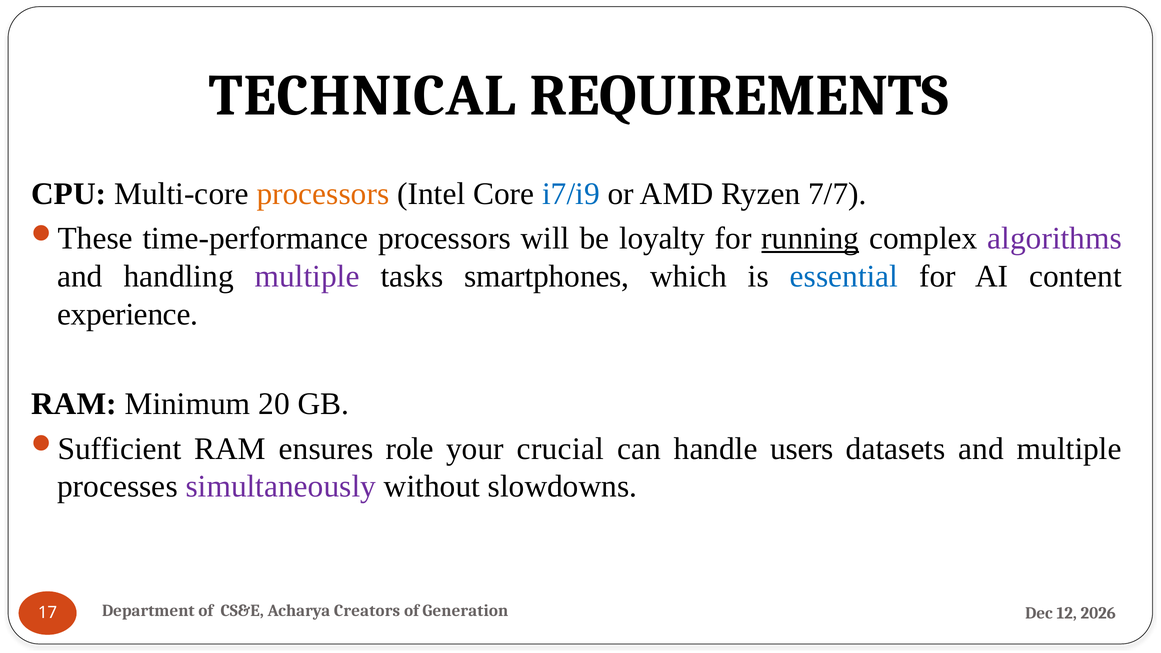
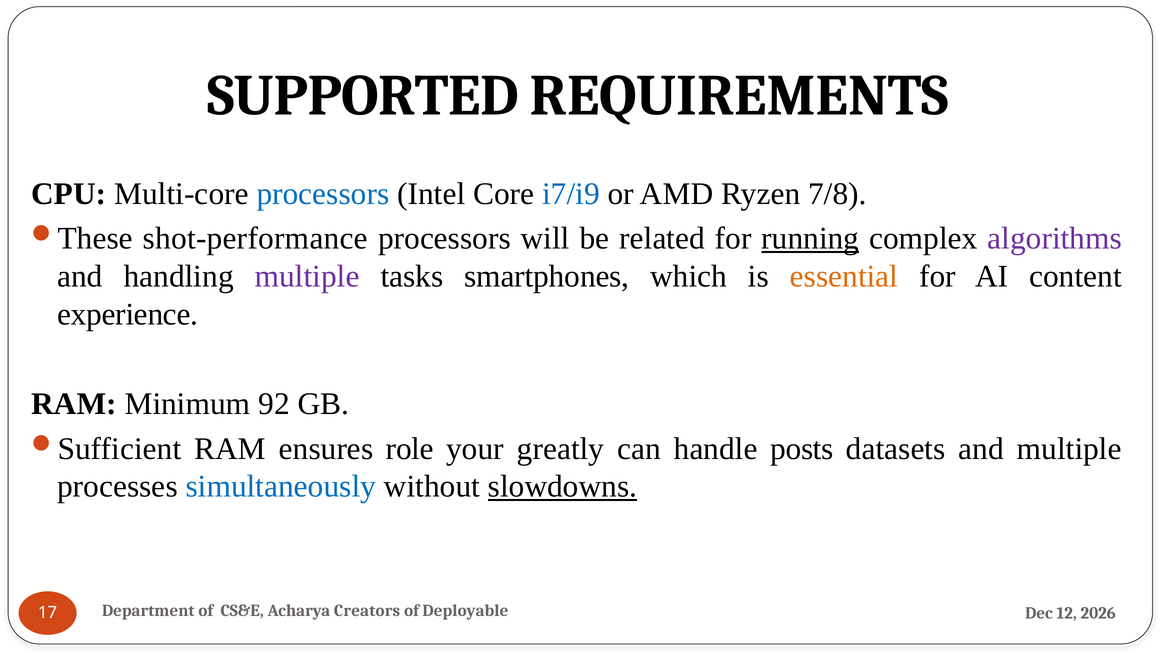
TECHNICAL: TECHNICAL -> SUPPORTED (363, 95)
processors colour: orange -> blue (323, 194)
7/7: 7/7 -> 7/8 (838, 194)
time-performance: time-performance -> shot-performance (255, 239)
loyalty: loyalty -> related (662, 239)
essential colour: blue -> orange (844, 276)
20: 20 -> 92 (274, 404)
crucial: crucial -> greatly (561, 449)
users: users -> posts (802, 449)
simultaneously colour: purple -> blue (281, 487)
slowdowns underline: none -> present (563, 487)
Generation: Generation -> Deployable (465, 611)
